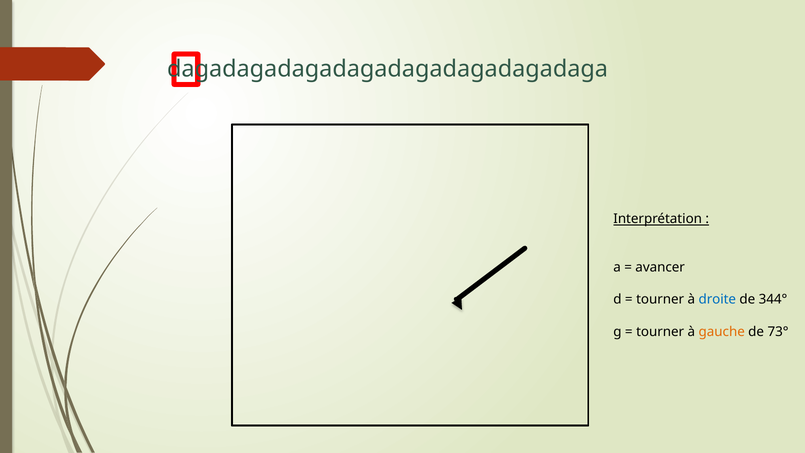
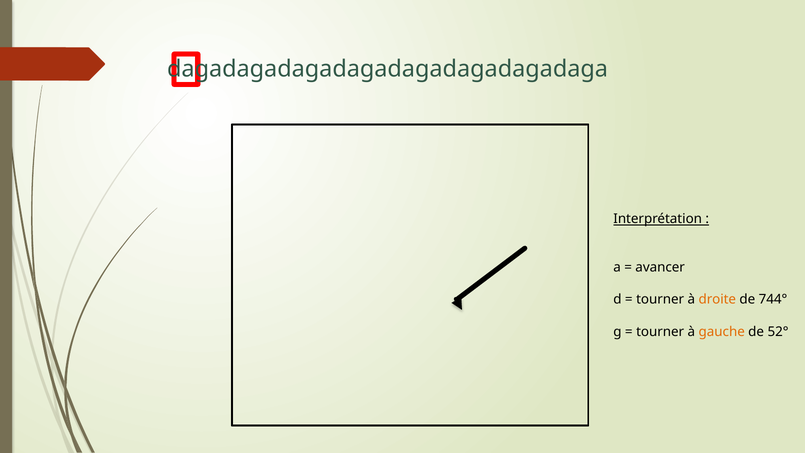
droite colour: blue -> orange (717, 299)
344°: 344° -> 744° (773, 299)
73°: 73° -> 52° (778, 331)
